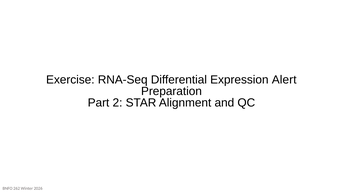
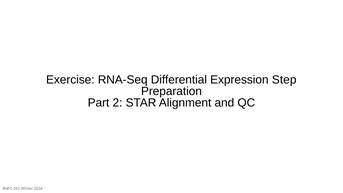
Alert: Alert -> Step (284, 80)
